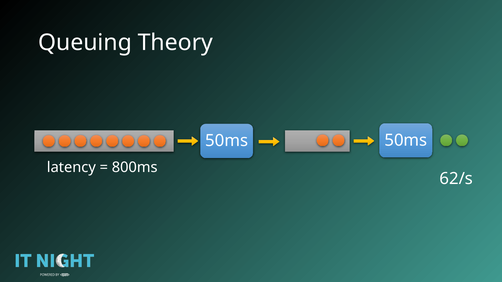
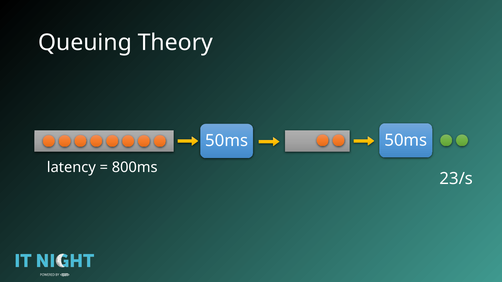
62/s: 62/s -> 23/s (456, 179)
